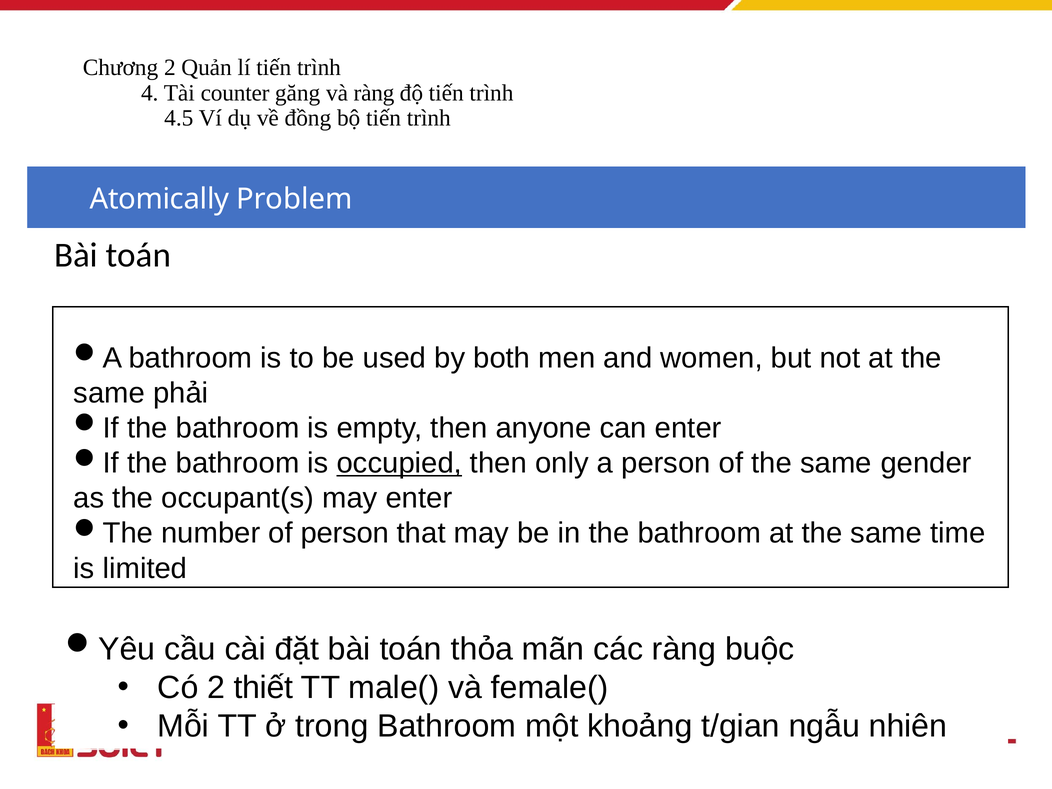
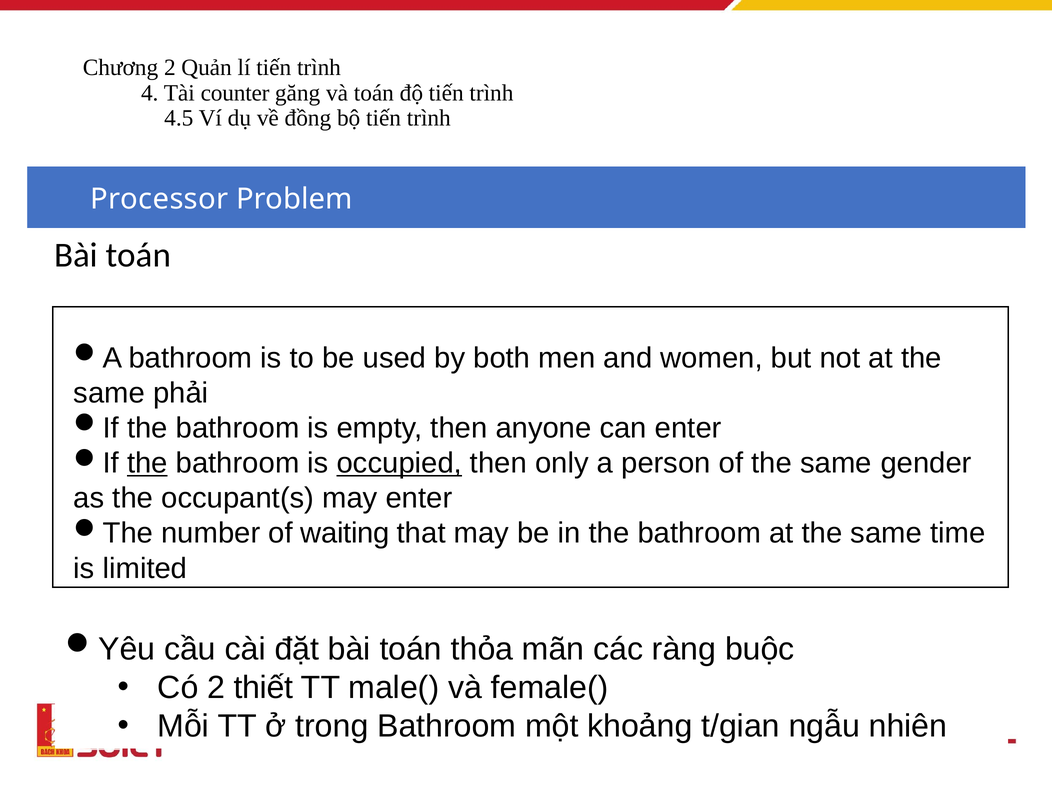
và ràng: ràng -> toán (374, 93)
Atomically: Atomically -> Processor (159, 199)
the underline: none -> present (147, 463)
of person: person -> waiting (345, 533)
